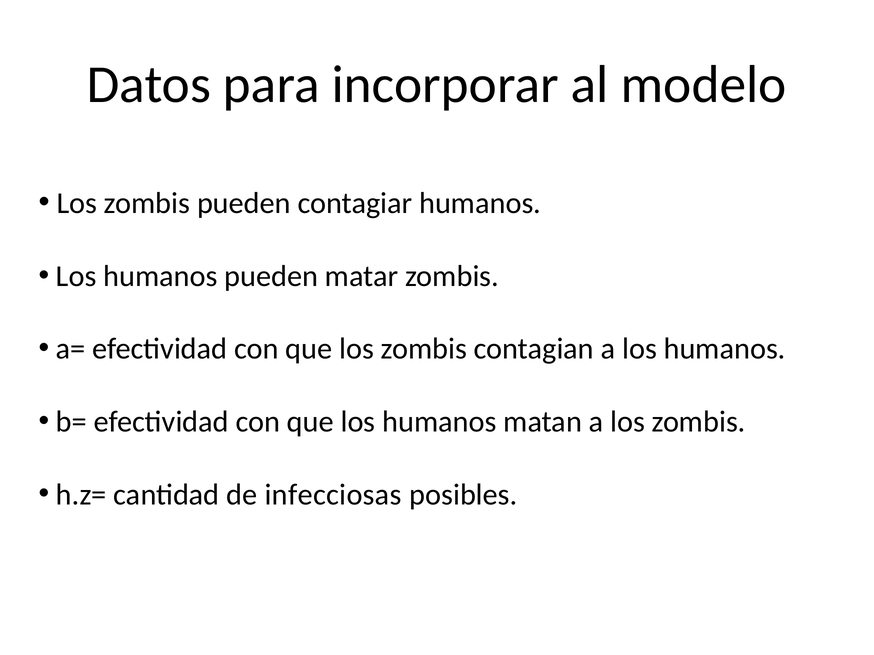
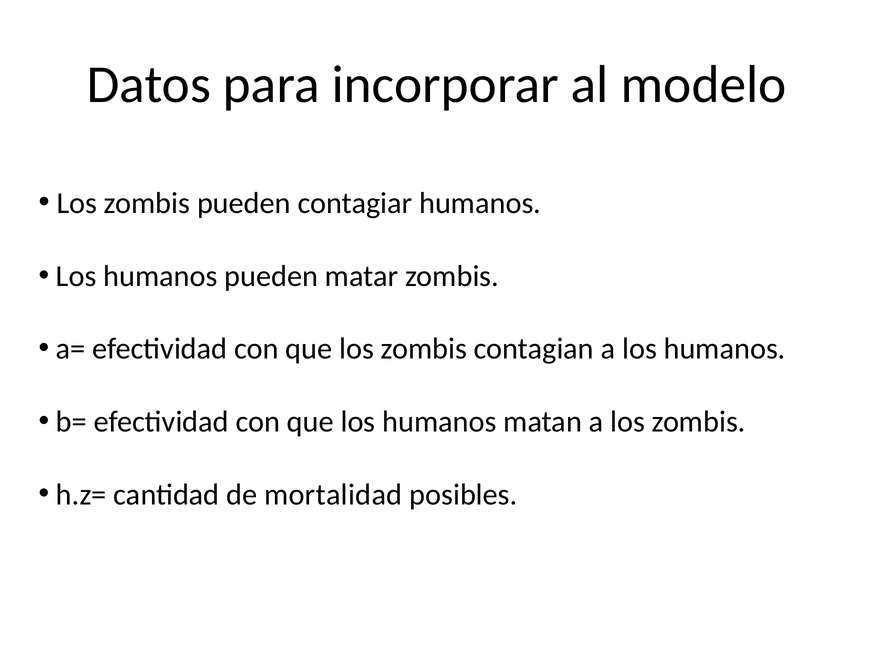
infecciosas: infecciosas -> mortalidad (333, 495)
